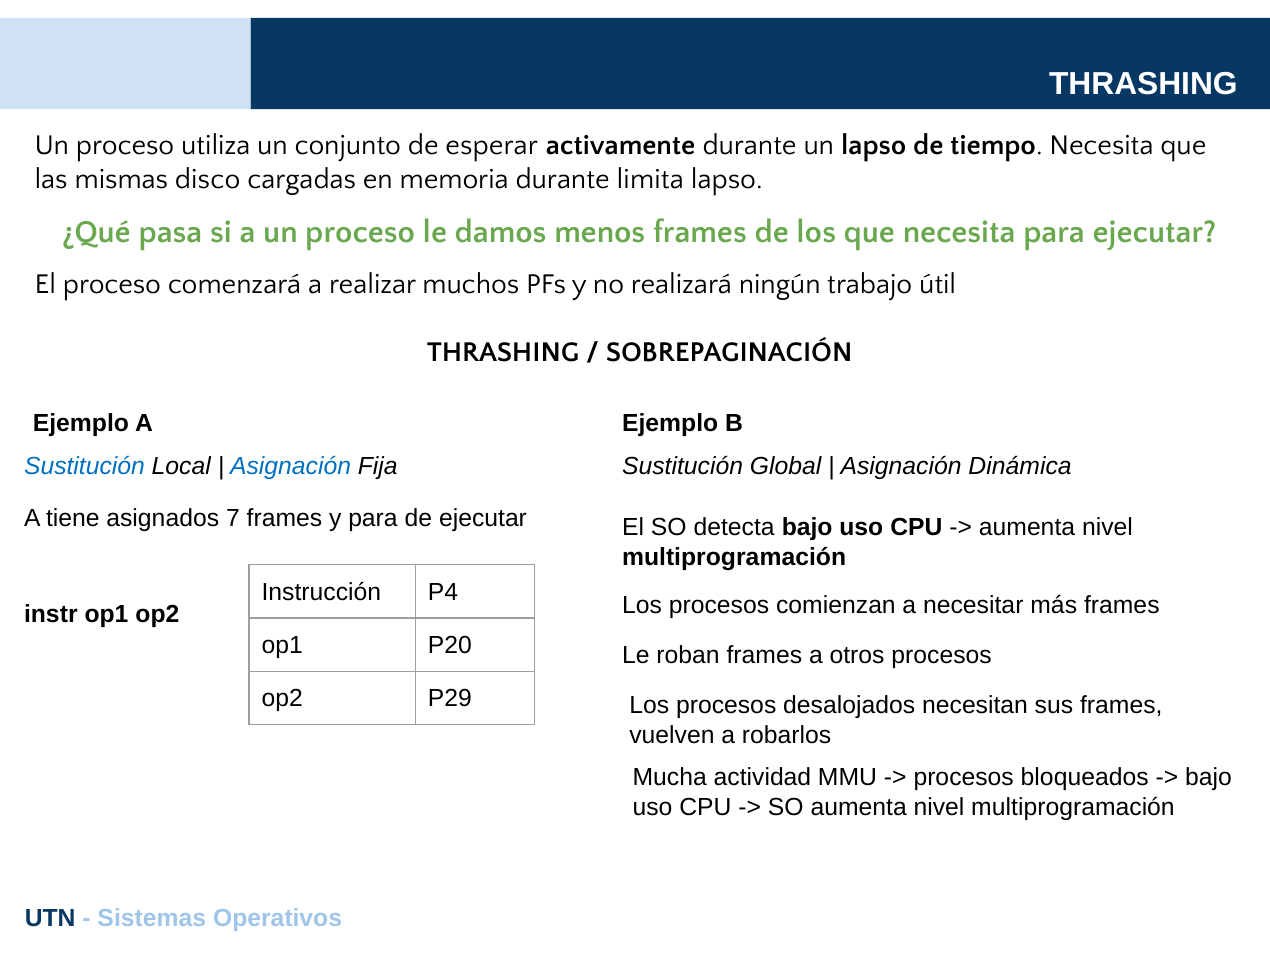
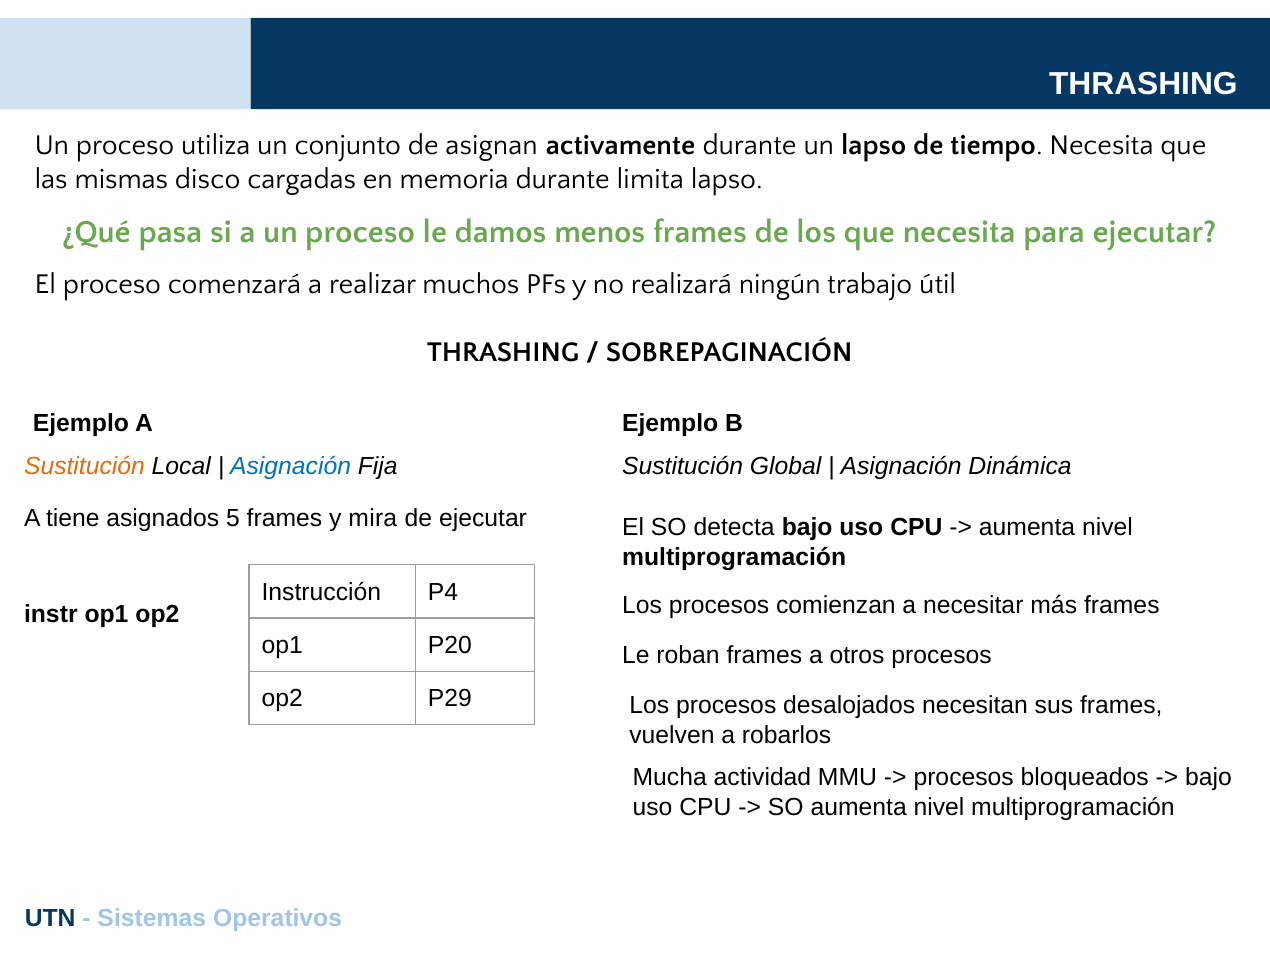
esperar: esperar -> asignan (492, 145)
Sustitución colour: blue -> orange (84, 466)
7: 7 -> 5 (233, 519)
y para: para -> mira (373, 519)
